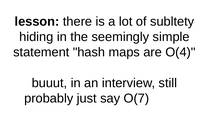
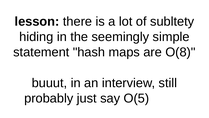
O(4: O(4 -> O(8 (180, 52)
O(7: O(7 -> O(5 (136, 98)
